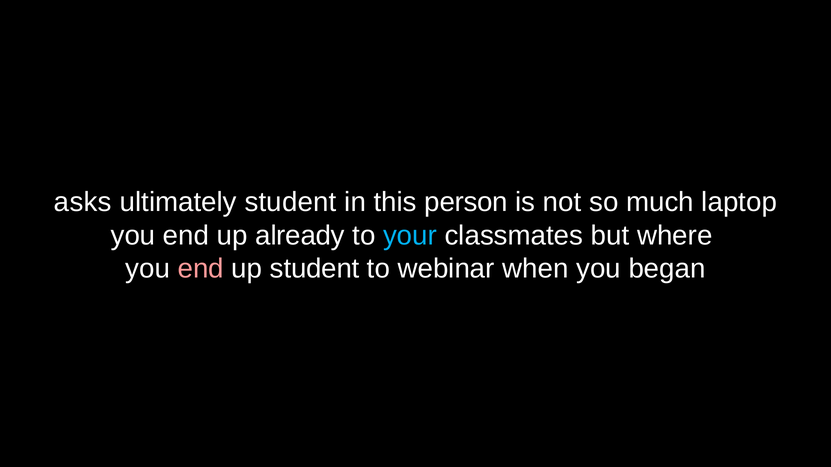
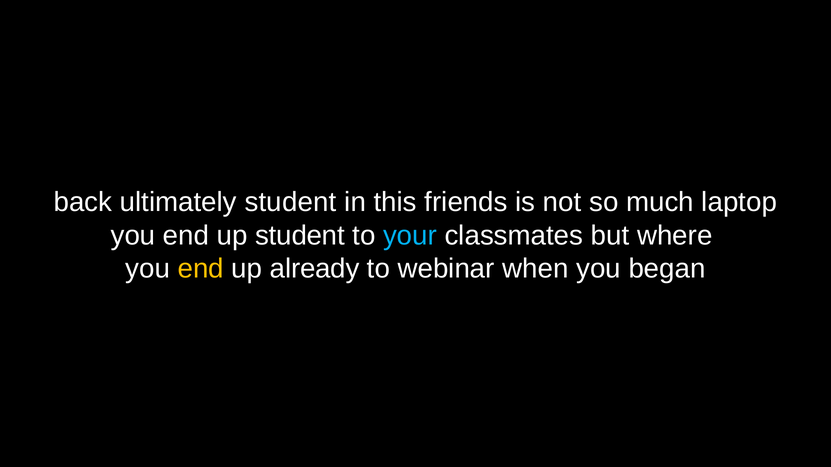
asks: asks -> back (83, 202)
person: person -> friends (466, 202)
up already: already -> student (300, 236)
end colour: pink -> yellow (201, 269)
up student: student -> already (315, 269)
